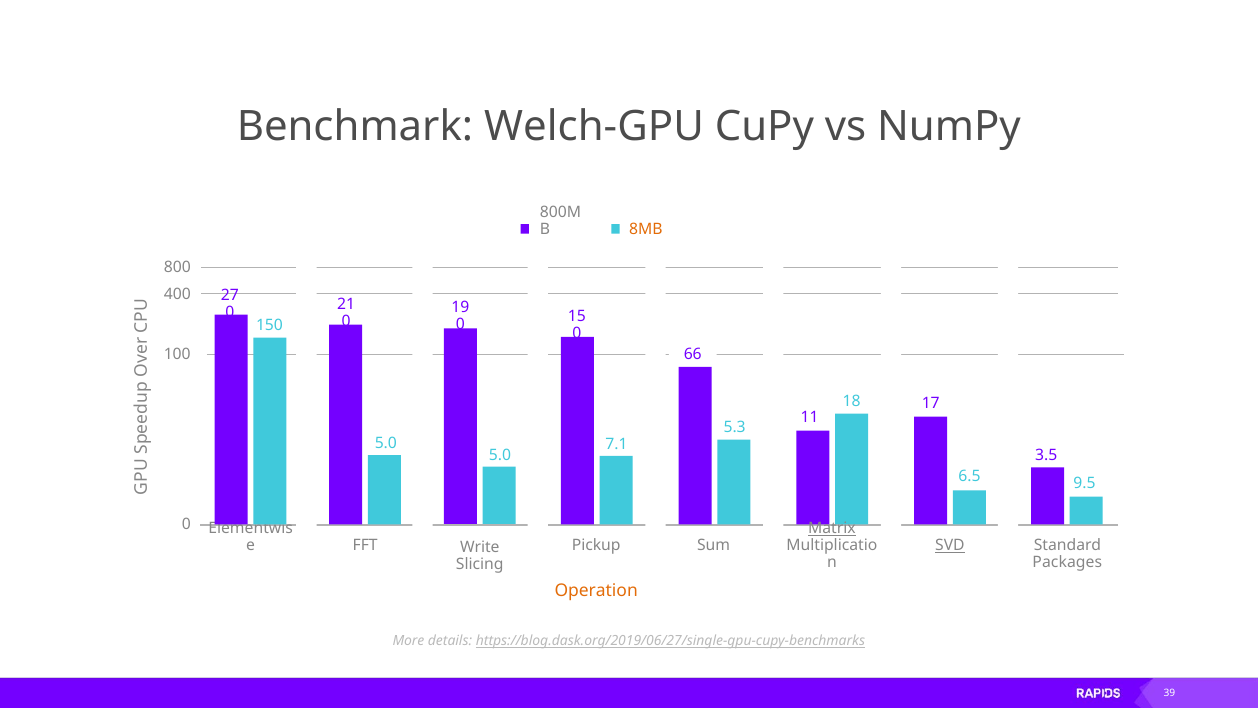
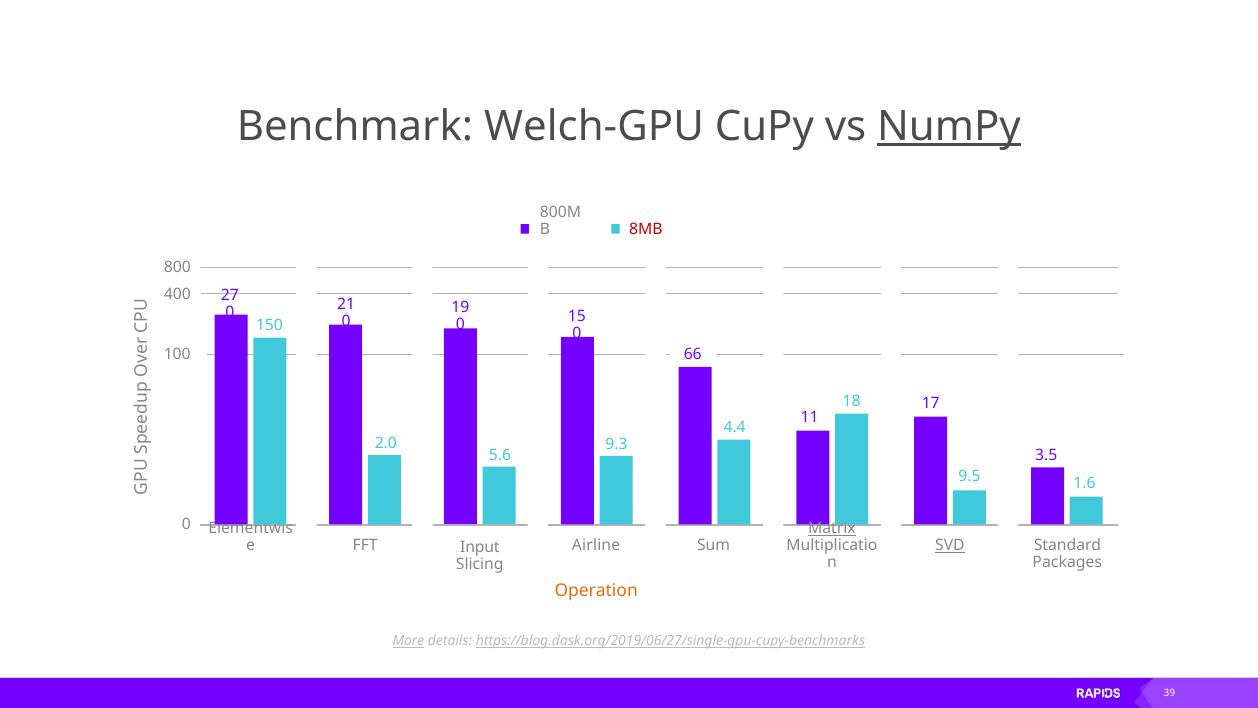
NumPy underline: none -> present (949, 126)
8MB colour: orange -> red (646, 229)
5.3: 5.3 -> 4.4 (735, 427)
5.0: 5.0 -> 2.0 (386, 443)
7.1: 7.1 -> 9.3 (616, 444)
5.0: 5.0 -> 5.6 (500, 455)
6.5: 6.5 -> 9.5 (970, 476)
9.5: 9.5 -> 1.6 (1085, 483)
Write: Write -> Input (480, 547)
Pickup: Pickup -> Airline (596, 545)
More underline: none -> present (408, 641)
